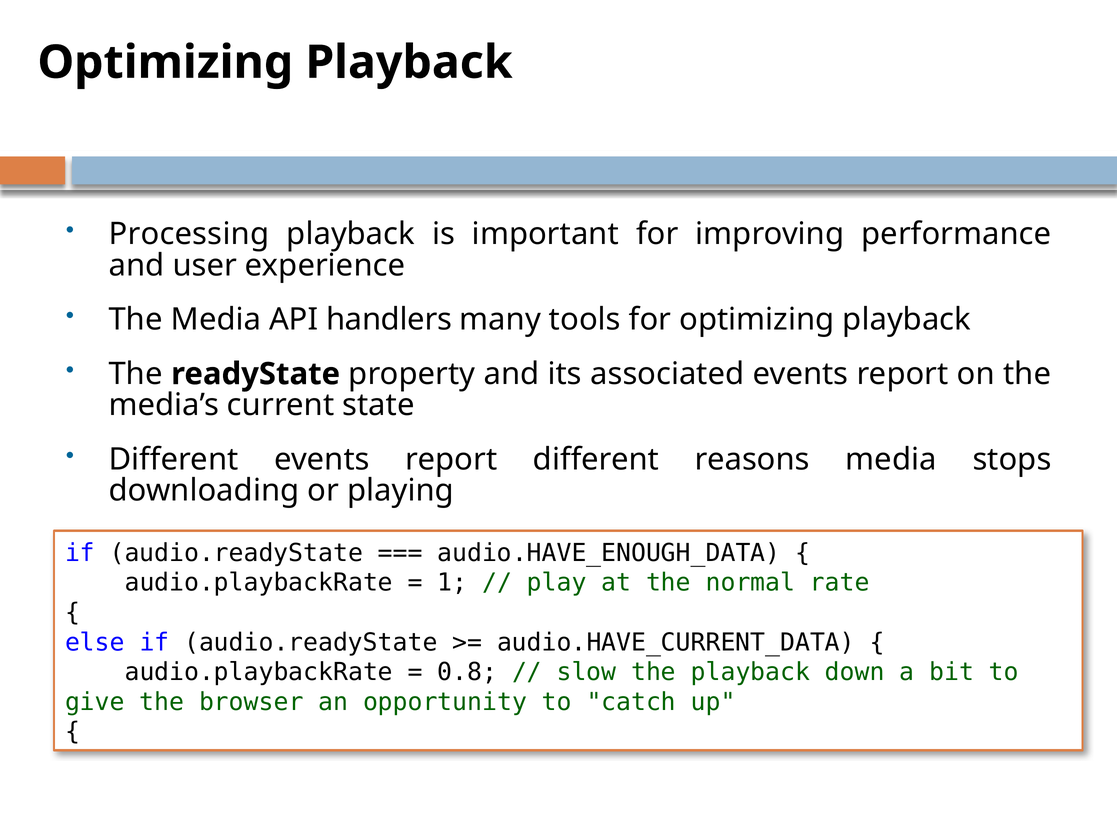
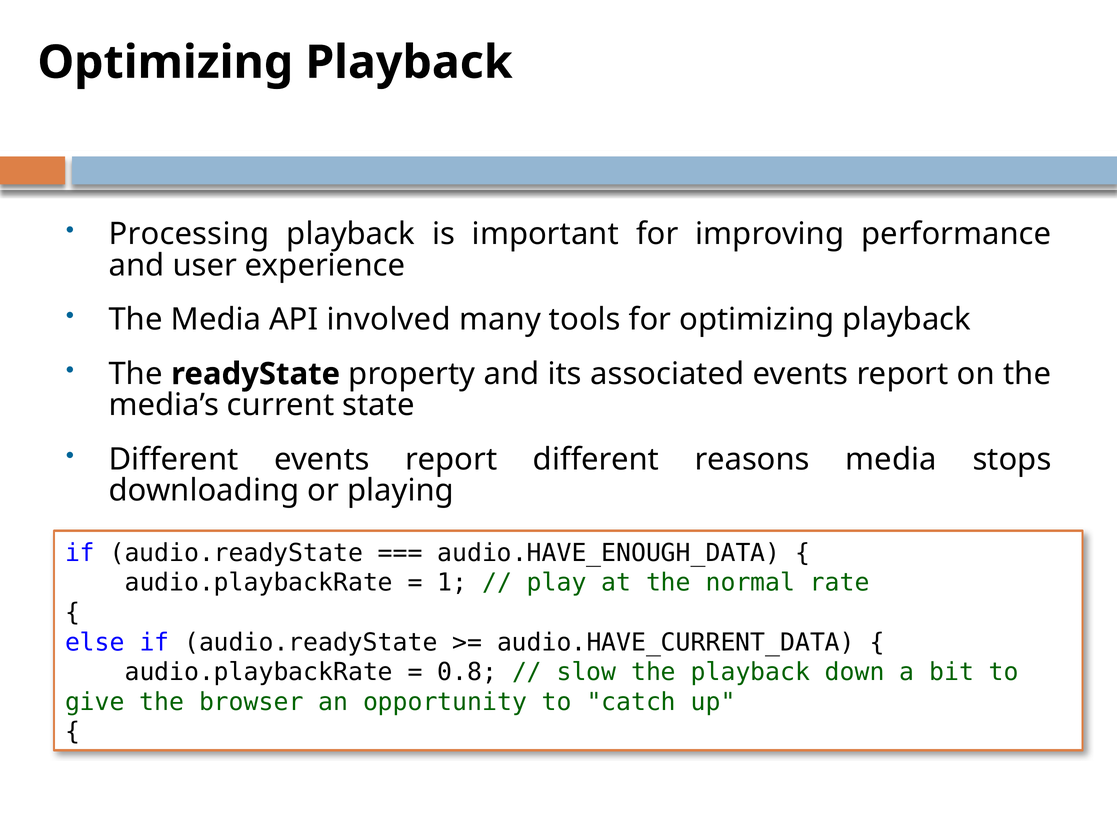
handlers: handlers -> involved (389, 320)
